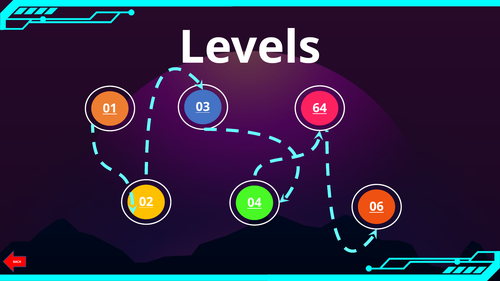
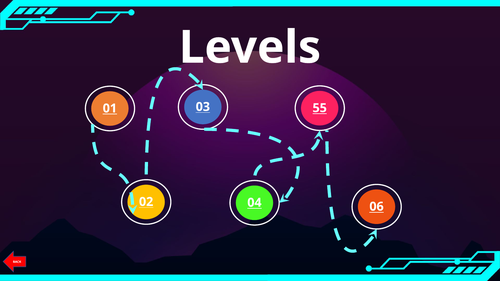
64: 64 -> 55 (320, 108)
